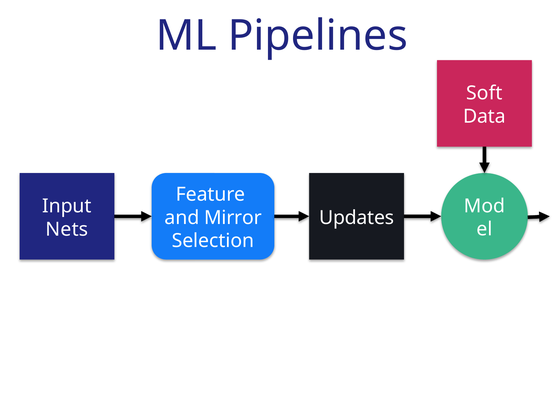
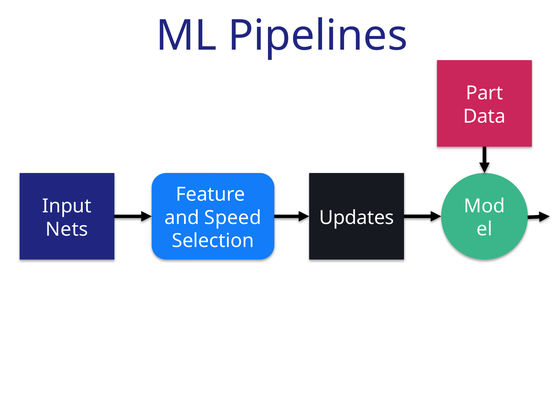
Soft: Soft -> Part (485, 93)
Mirror: Mirror -> Speed (233, 218)
